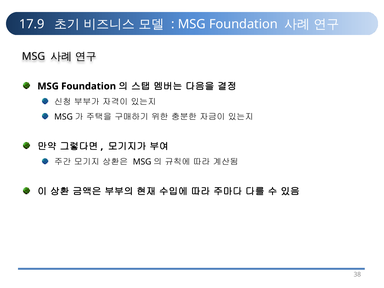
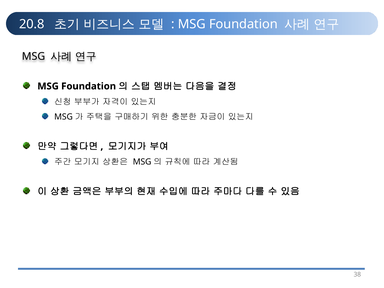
17.9: 17.9 -> 20.8 (32, 24)
